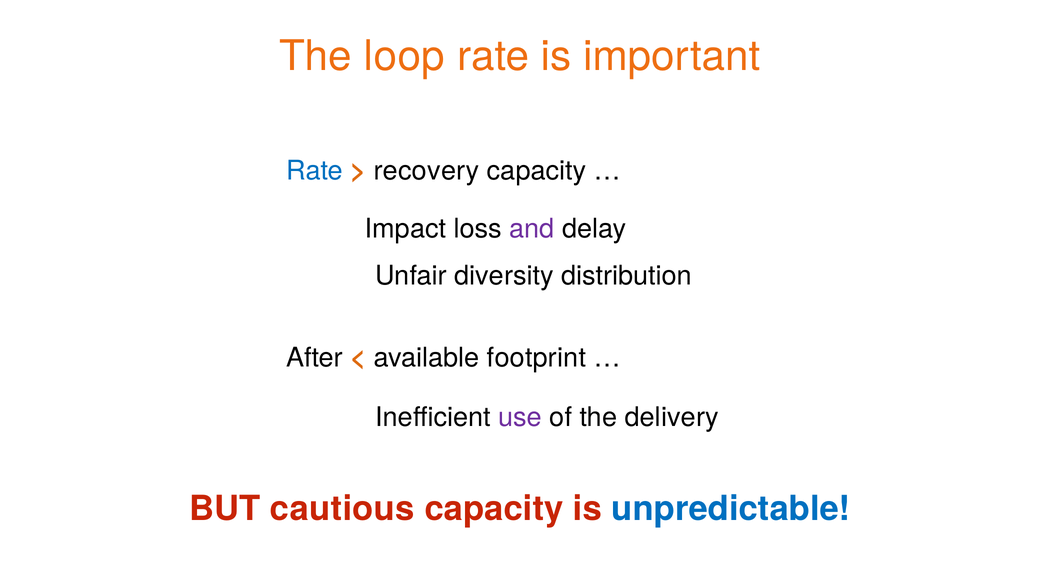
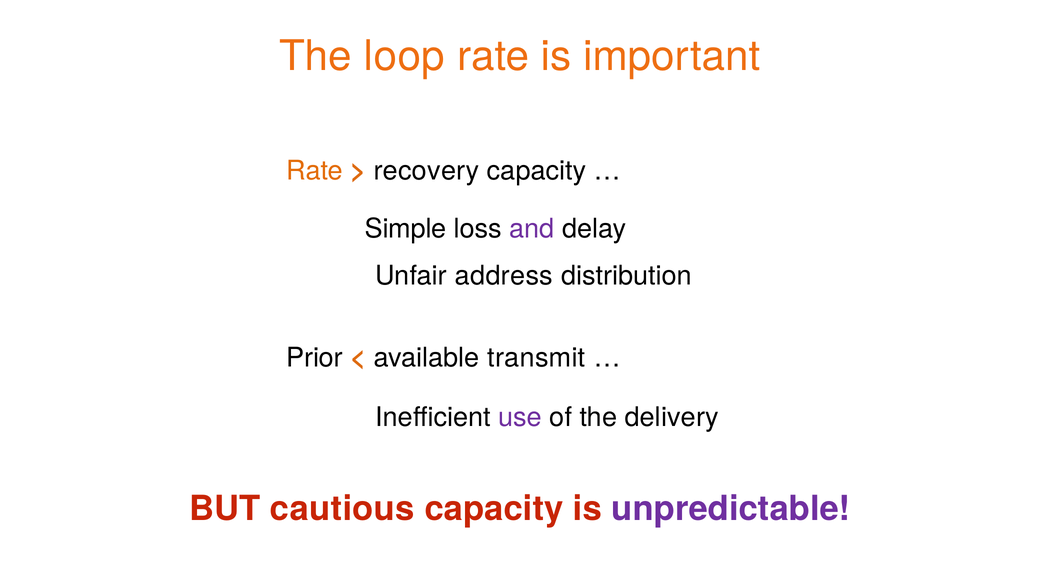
Rate colour: blue -> orange (315, 171)
Impact: Impact -> Simple (406, 229)
diversity: diversity -> address (504, 276)
After: After -> Prior (315, 358)
footprint: footprint -> transmit (536, 358)
unpredictable colour: blue -> purple (731, 509)
